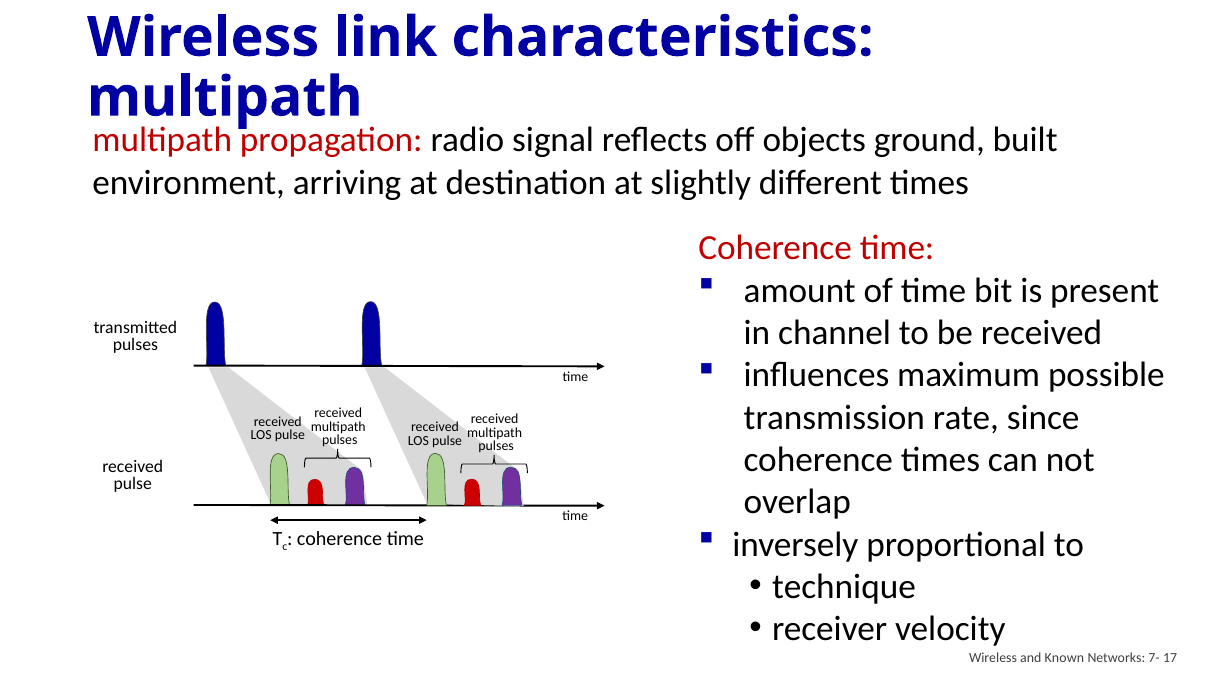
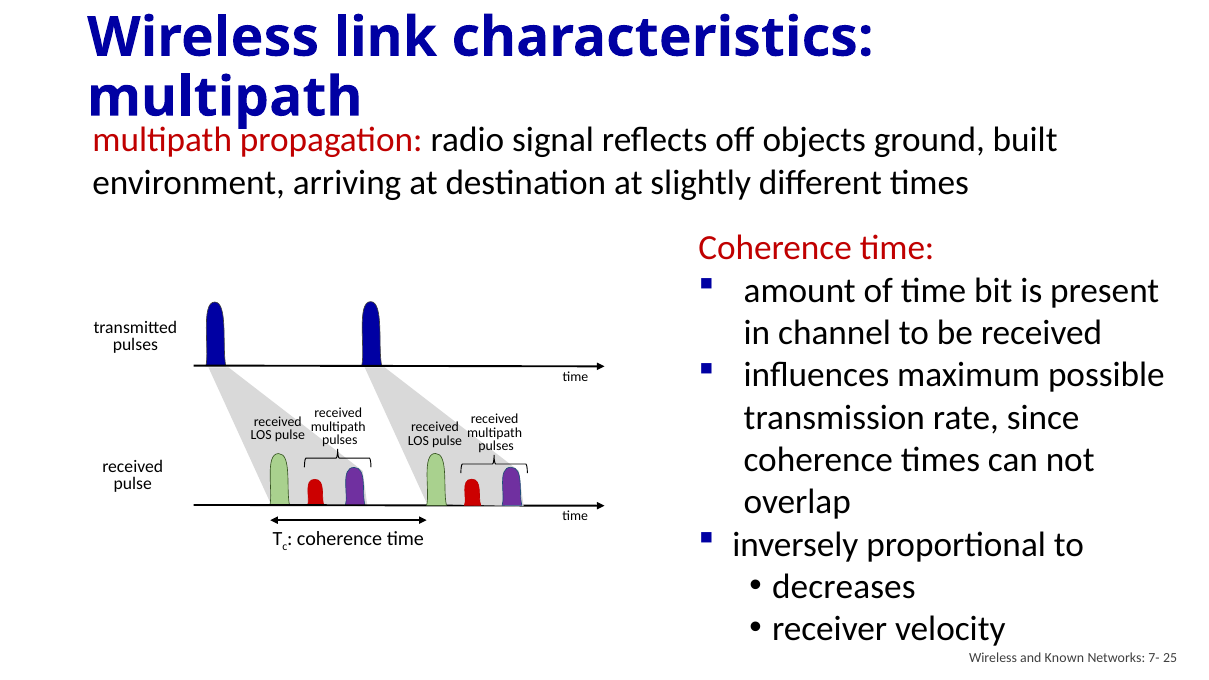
technique: technique -> decreases (844, 587)
17: 17 -> 25 (1170, 658)
